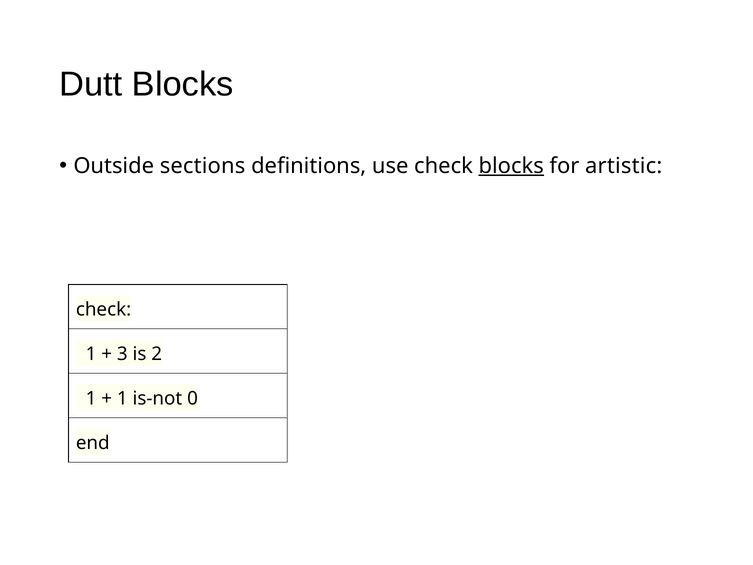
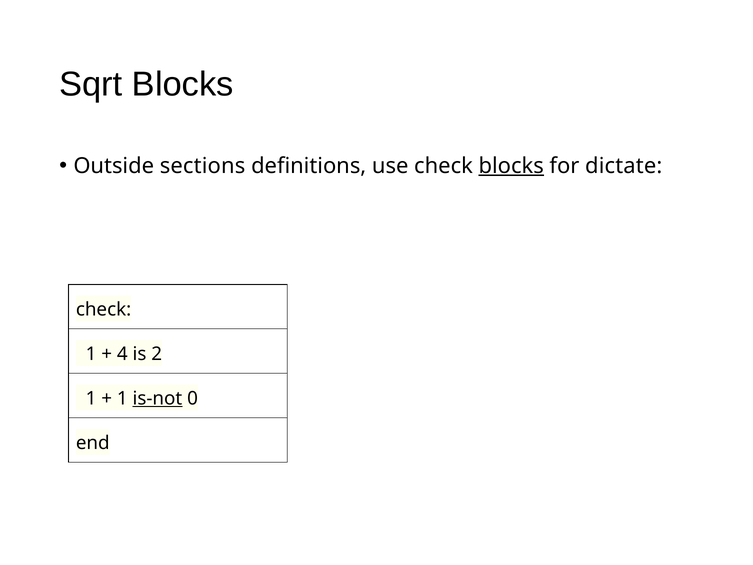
Dutt: Dutt -> Sqrt (91, 84)
artistic: artistic -> dictate (624, 166)
3: 3 -> 4 (122, 354)
is-not underline: none -> present (157, 398)
